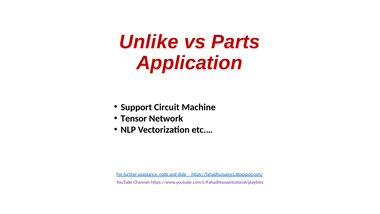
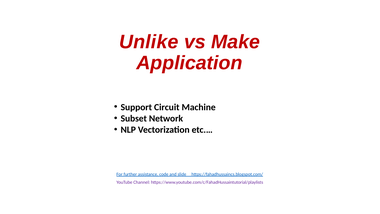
Parts: Parts -> Make (236, 42)
Tensor: Tensor -> Subset (134, 118)
